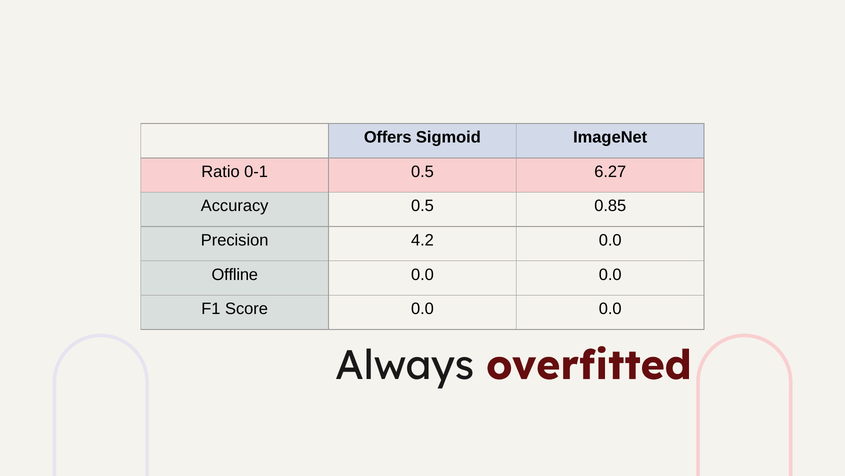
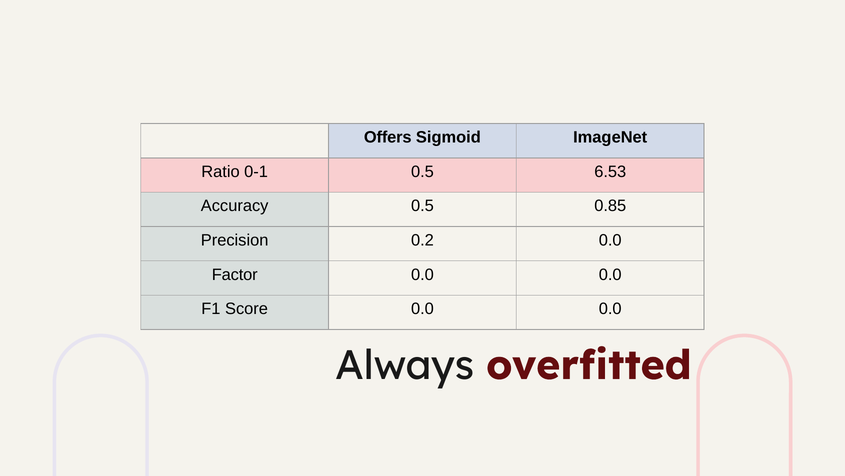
6.27: 6.27 -> 6.53 (610, 171)
4.2: 4.2 -> 0.2 (422, 240)
Offline: Offline -> Factor (235, 274)
